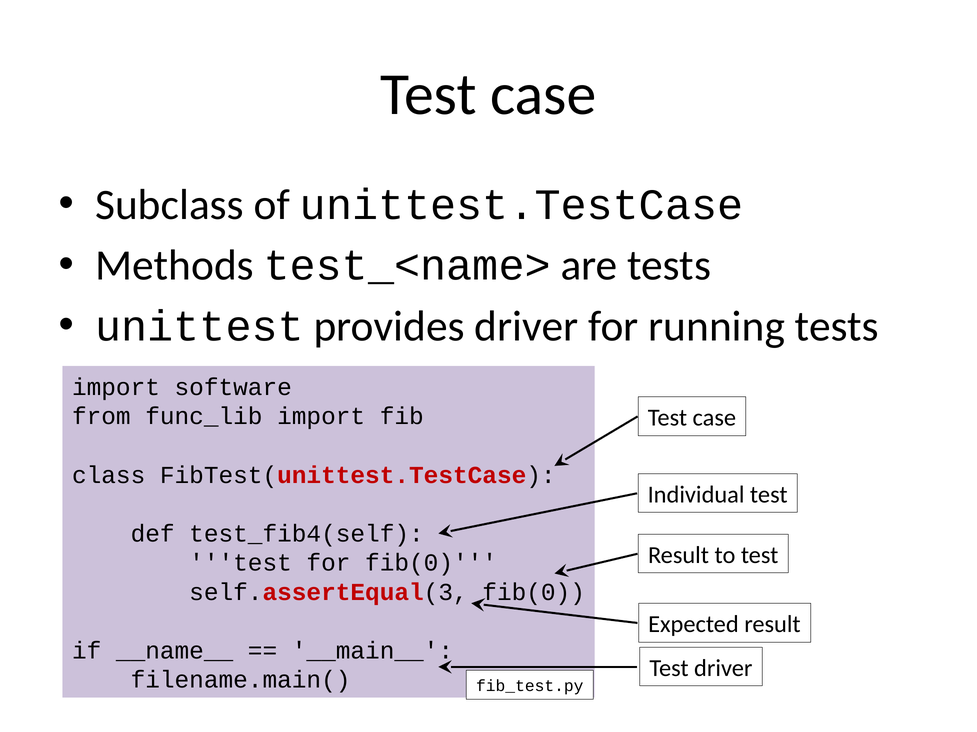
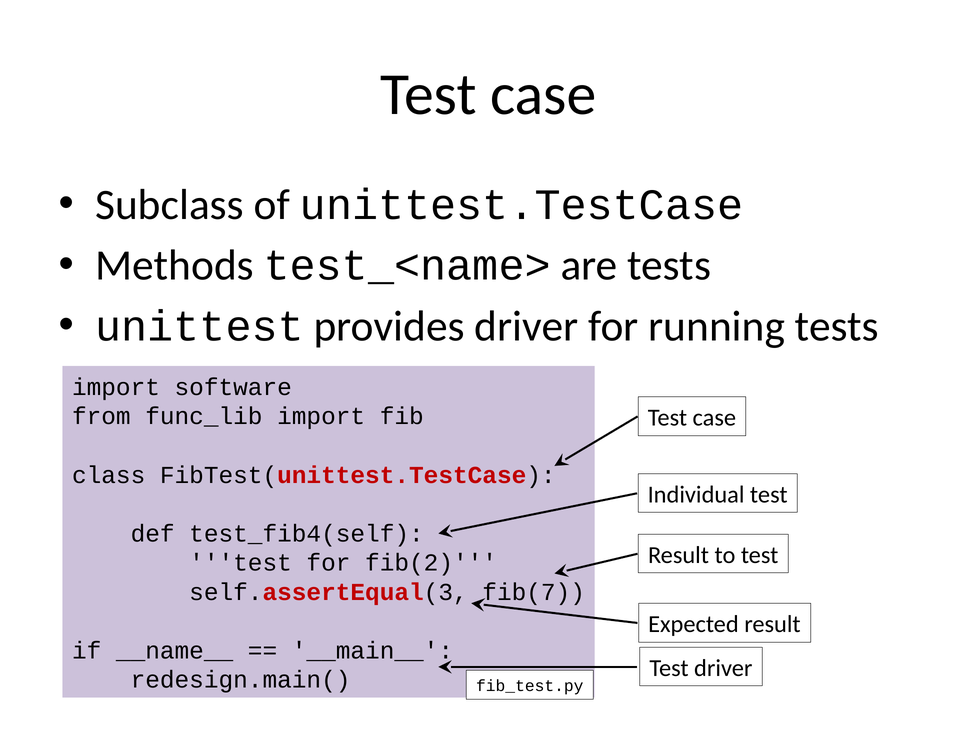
for fib(0: fib(0 -> fib(2 (431, 563)
self.assertEqual(3 fib(0: fib(0 -> fib(7 (534, 593)
filename.main(: filename.main( -> redesign.main( (241, 681)
